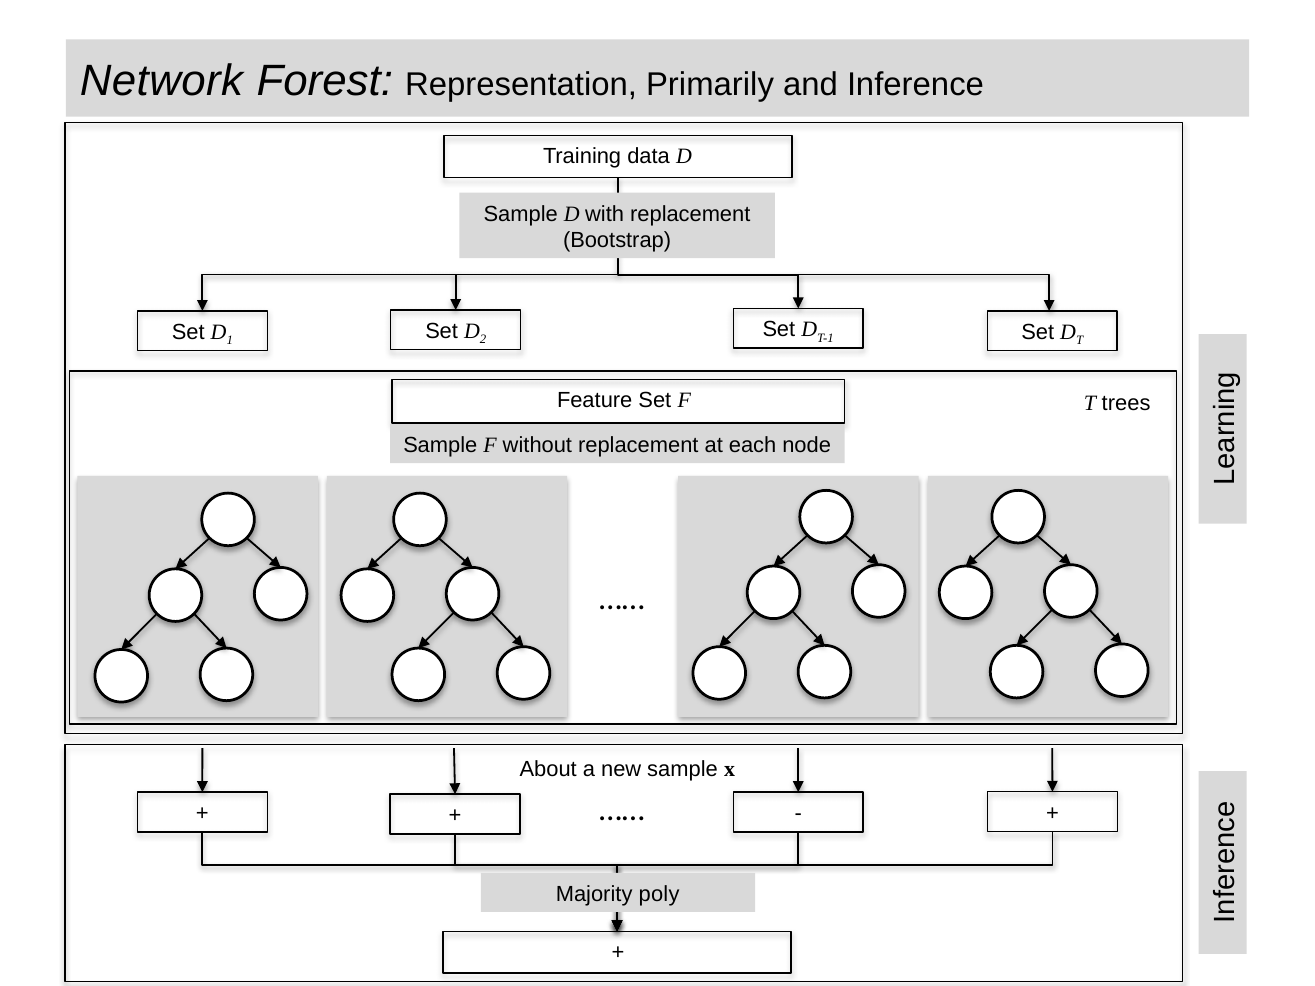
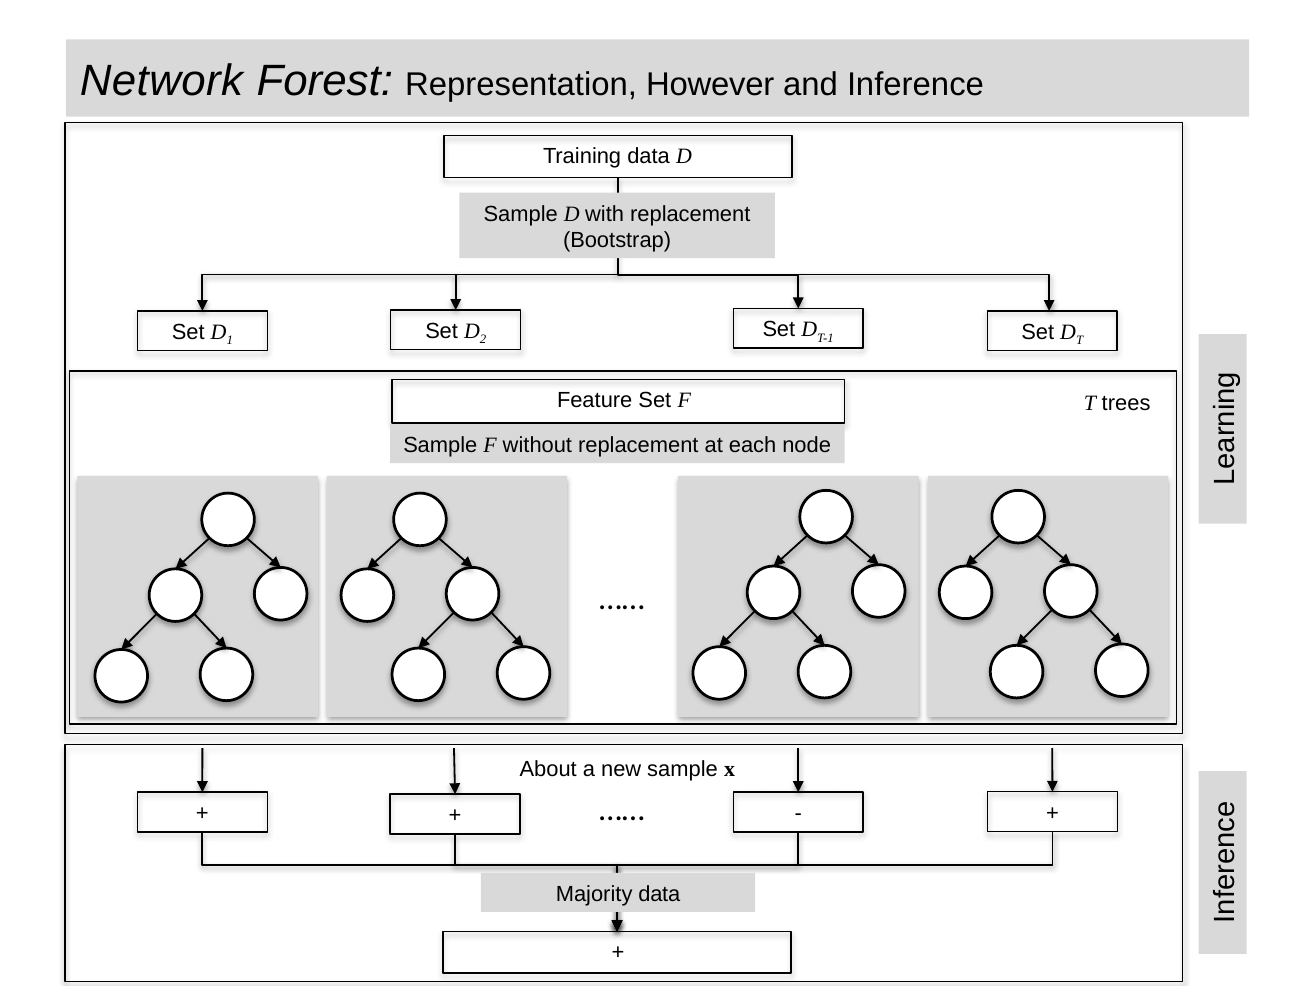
Primarily: Primarily -> However (710, 85)
Majority poly: poly -> data (659, 894)
